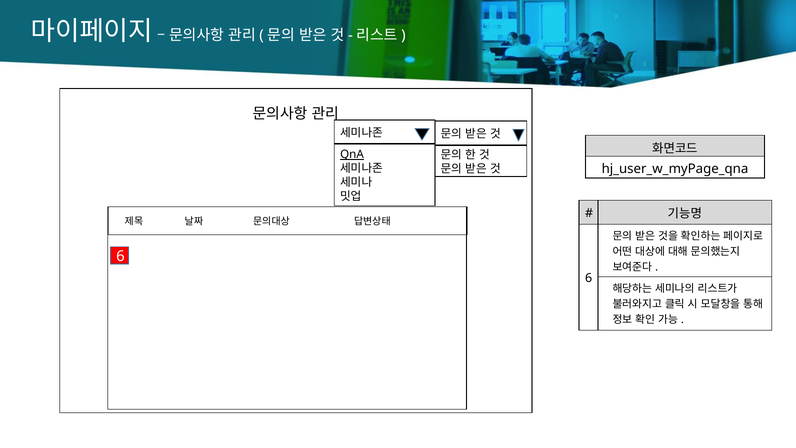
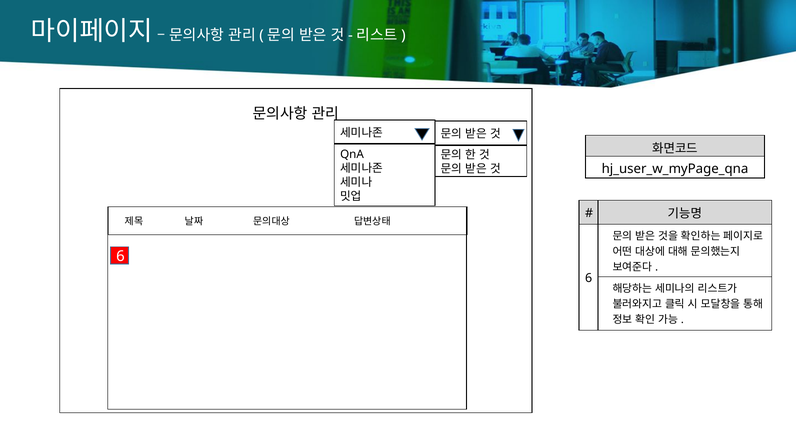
QnA underline: present -> none (352, 155)
